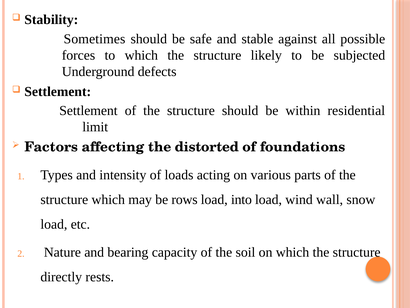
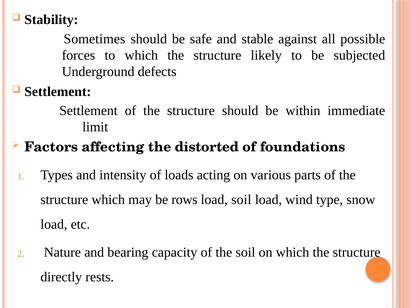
residential: residential -> immediate (356, 111)
load into: into -> soil (241, 199)
wall: wall -> type (330, 199)
